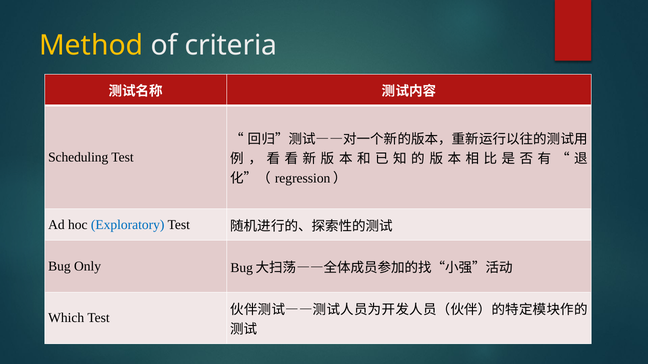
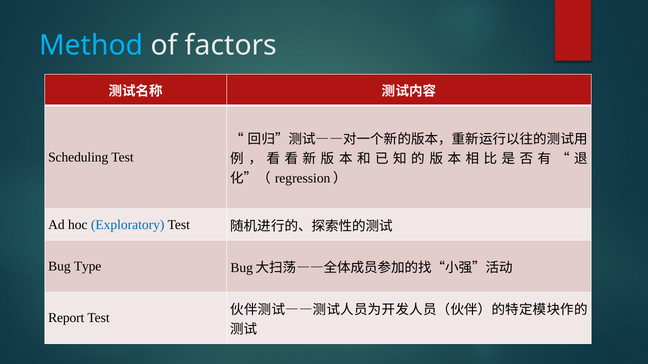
Method colour: yellow -> light blue (91, 45)
criteria: criteria -> factors (231, 45)
Only: Only -> Type (88, 267)
Which: Which -> Report (66, 318)
